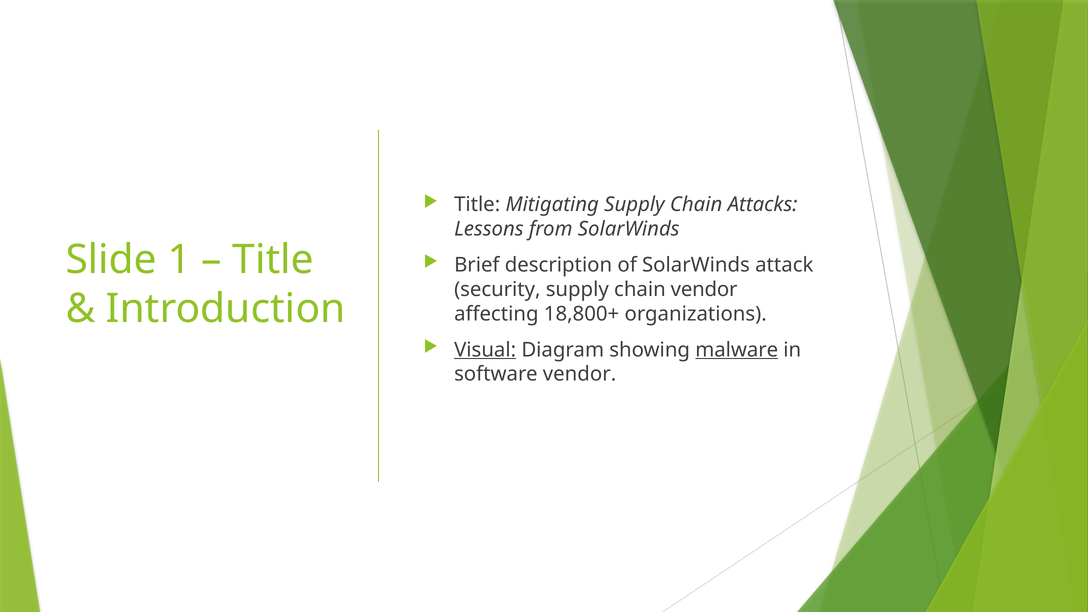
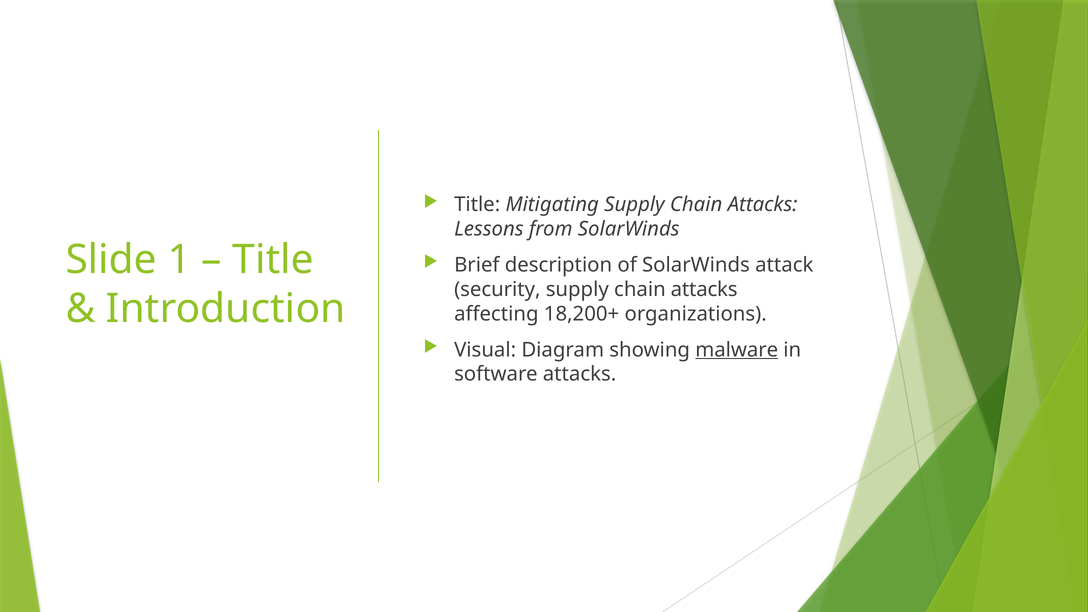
vendor: vendor -> attacks (704, 289)
18,800+: 18,800+ -> 18,200+ (582, 314)
Visual underline: present -> none (485, 350)
software vendor: vendor -> attacks (580, 374)
